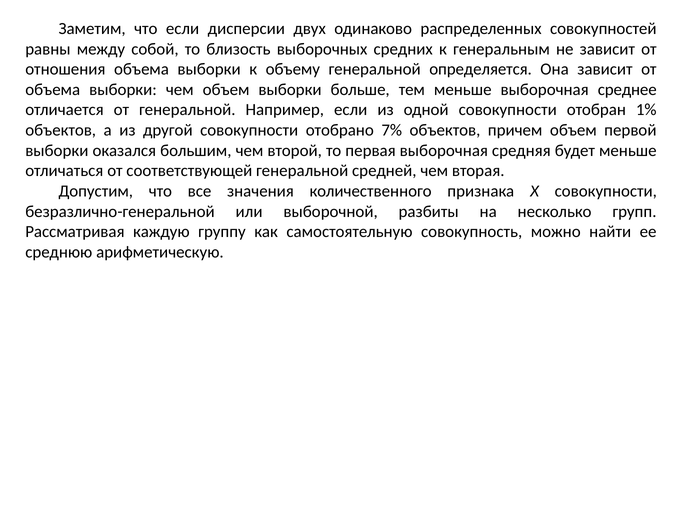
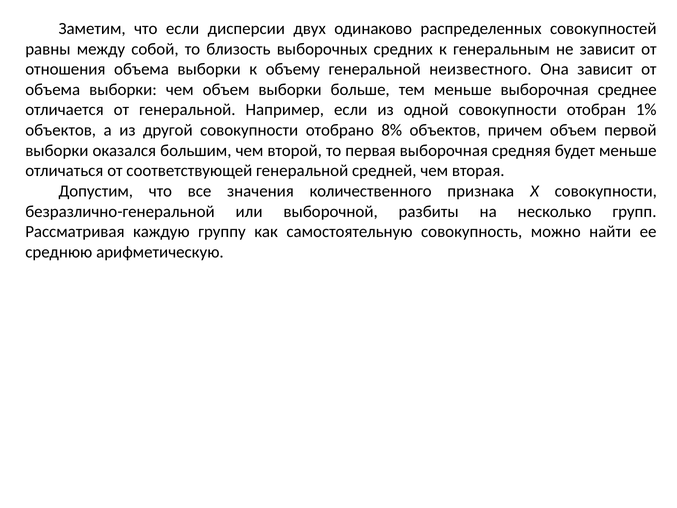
определяется: определяется -> неизвестного (480, 69)
7%: 7% -> 8% (392, 130)
